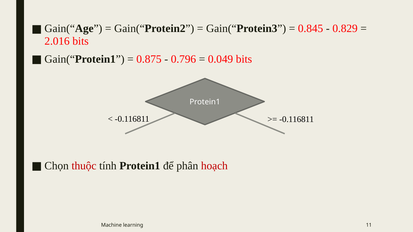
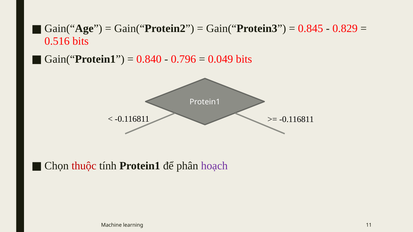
2.016: 2.016 -> 0.516 (57, 41)
0.875: 0.875 -> 0.840 (149, 59)
hoạch colour: red -> purple (214, 166)
